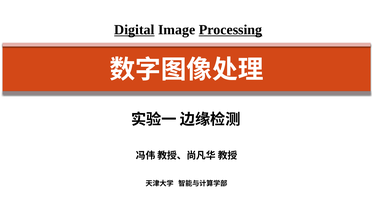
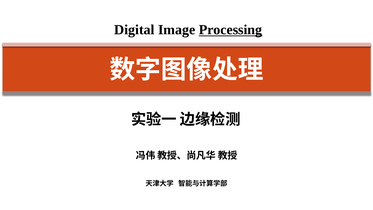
Digital underline: present -> none (134, 30)
